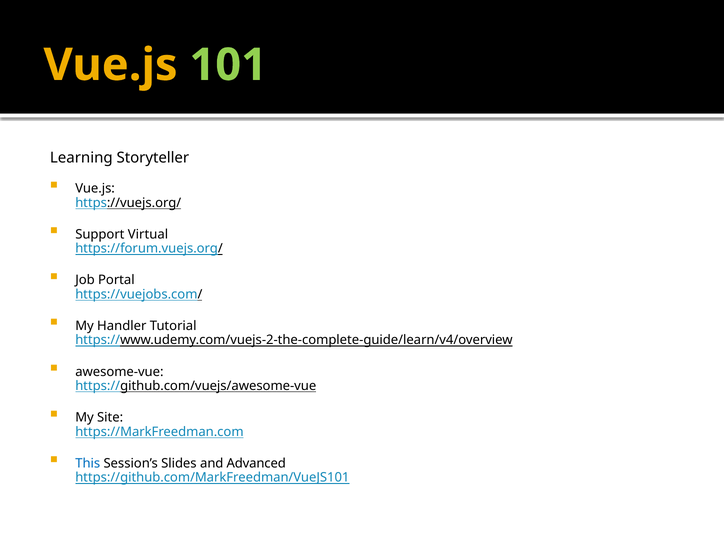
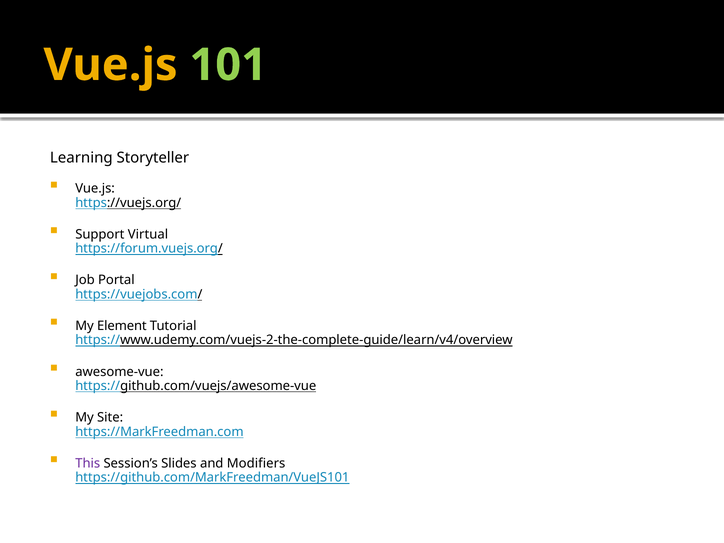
Handler: Handler -> Element (122, 326)
This colour: blue -> purple (88, 463)
Advanced: Advanced -> Modifiers (256, 463)
